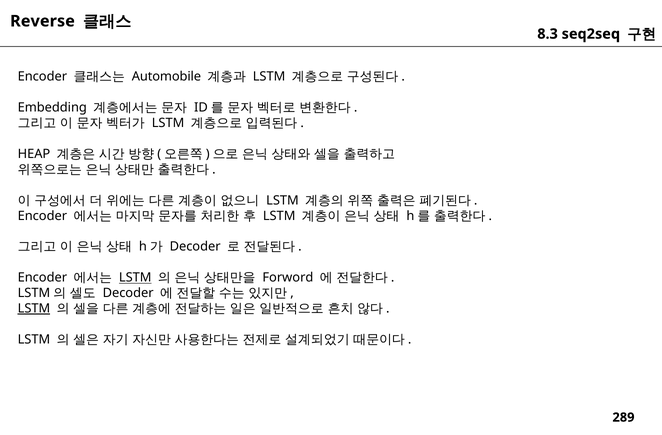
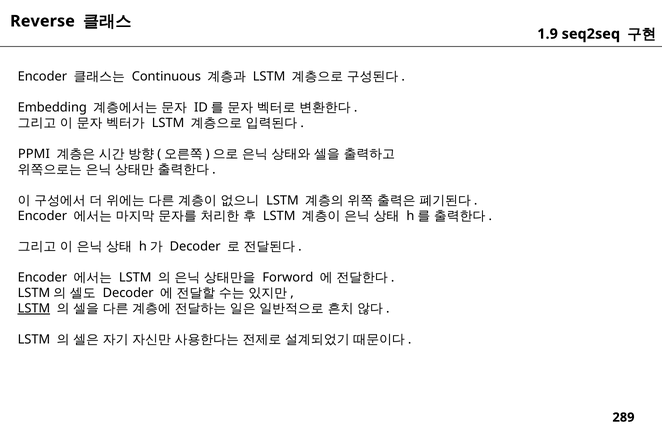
8.3: 8.3 -> 1.9 (548, 34)
Automobile: Automobile -> Continuous (166, 77)
HEAP: HEAP -> PPMI (34, 154)
LSTM underline: present -> none (135, 278)
